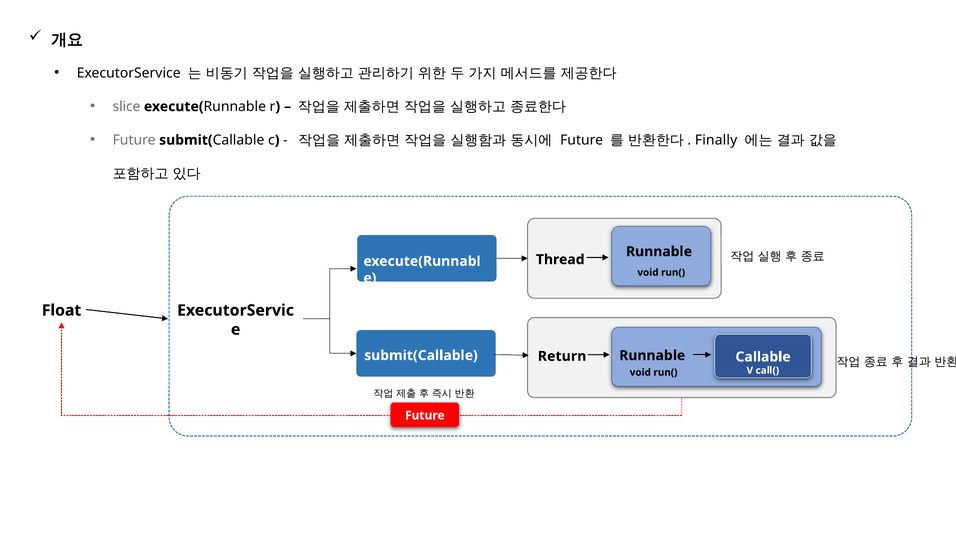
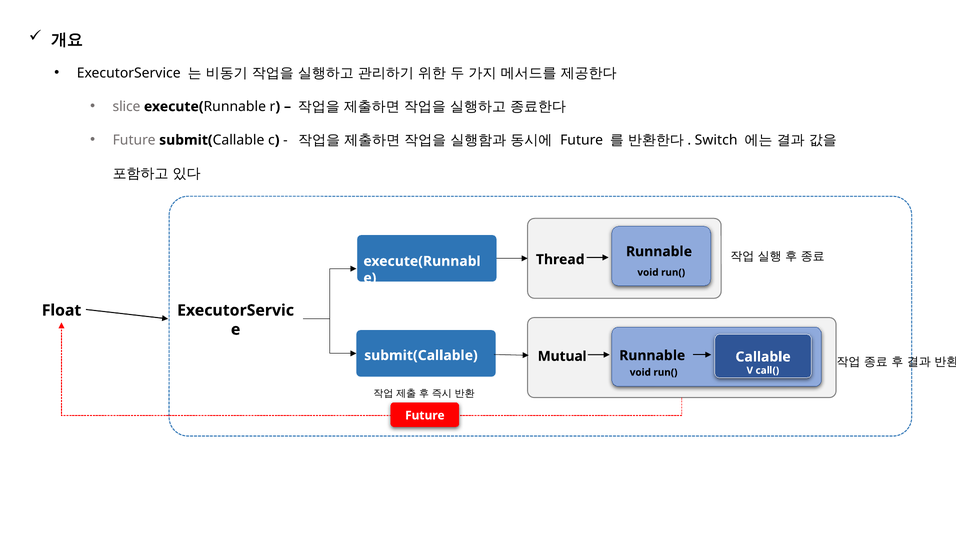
Finally: Finally -> Switch (716, 140)
Return: Return -> Mutual (562, 356)
